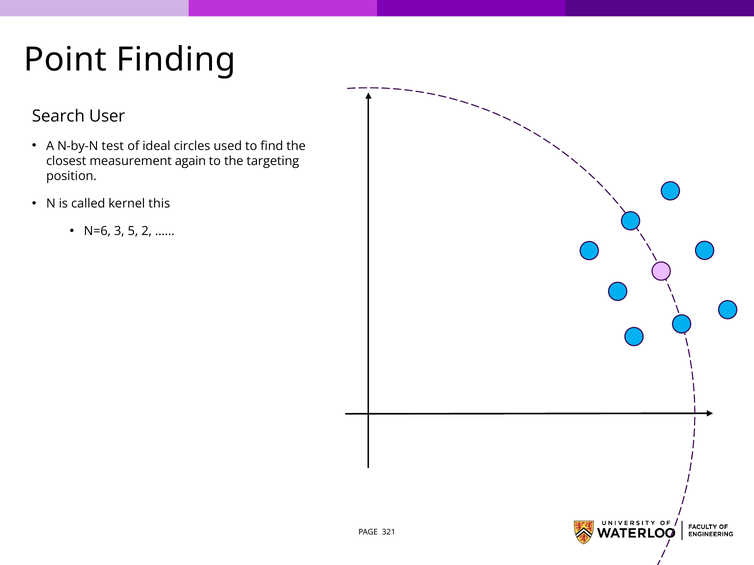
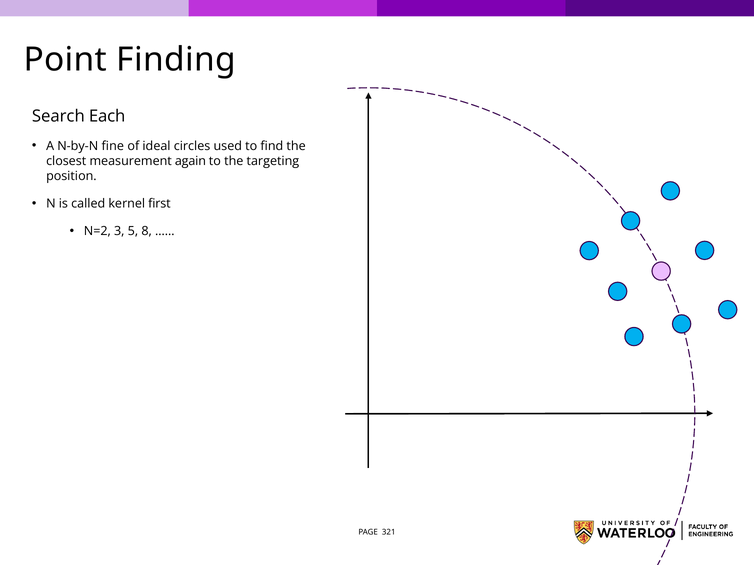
User: User -> Each (107, 116)
test: test -> fine (113, 146)
this: this -> first (159, 204)
N=6: N=6 -> N=2 (97, 232)
2: 2 -> 8 (147, 232)
